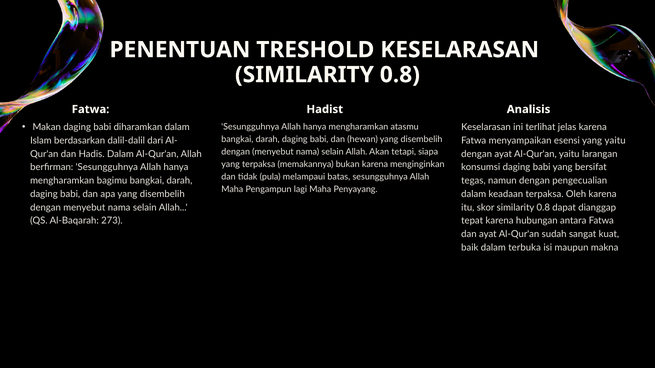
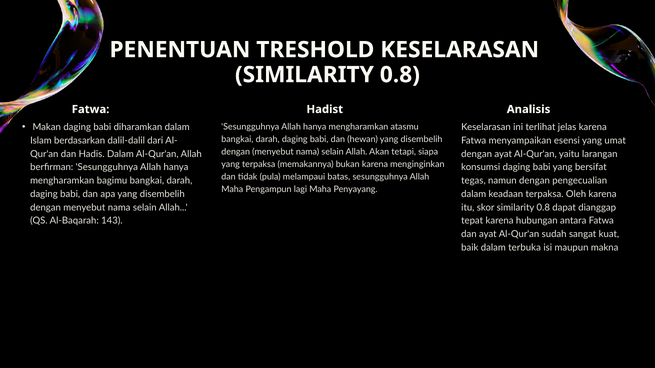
yang yaitu: yaitu -> umat (615, 141)
273: 273 -> 143 (112, 221)
